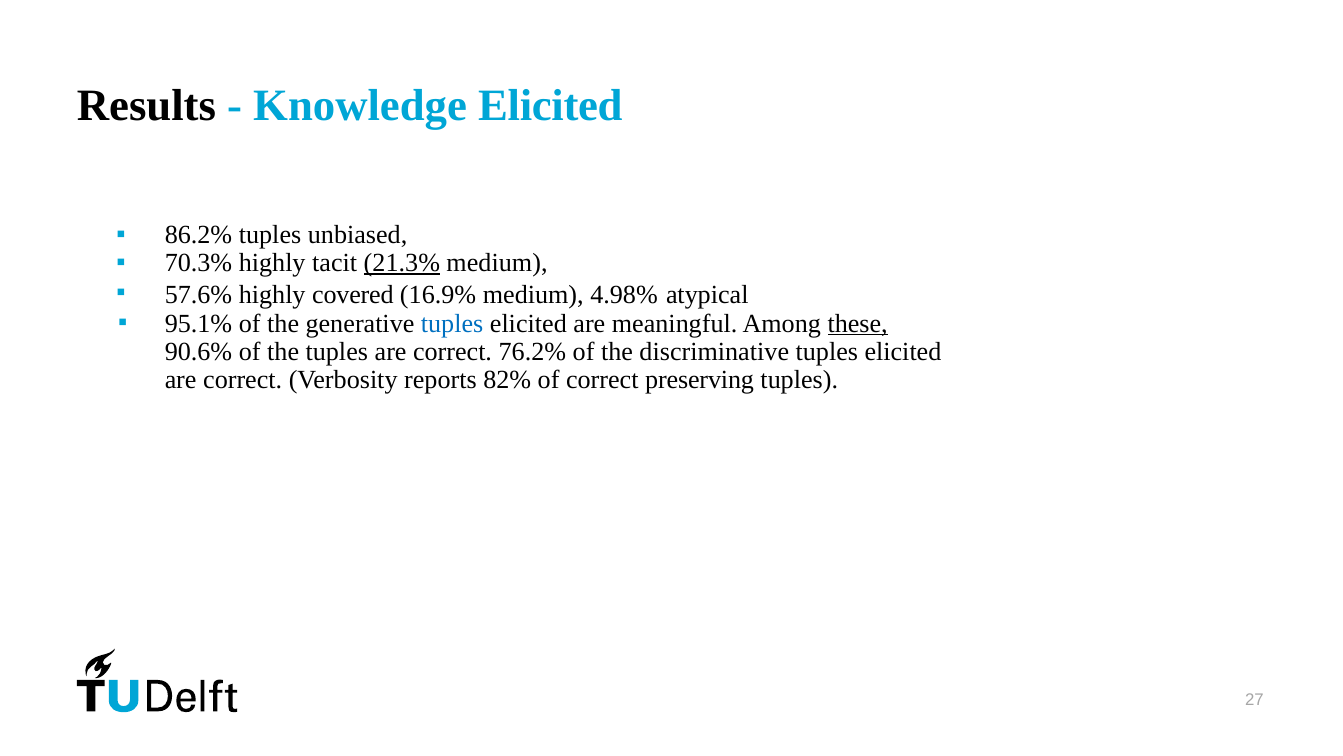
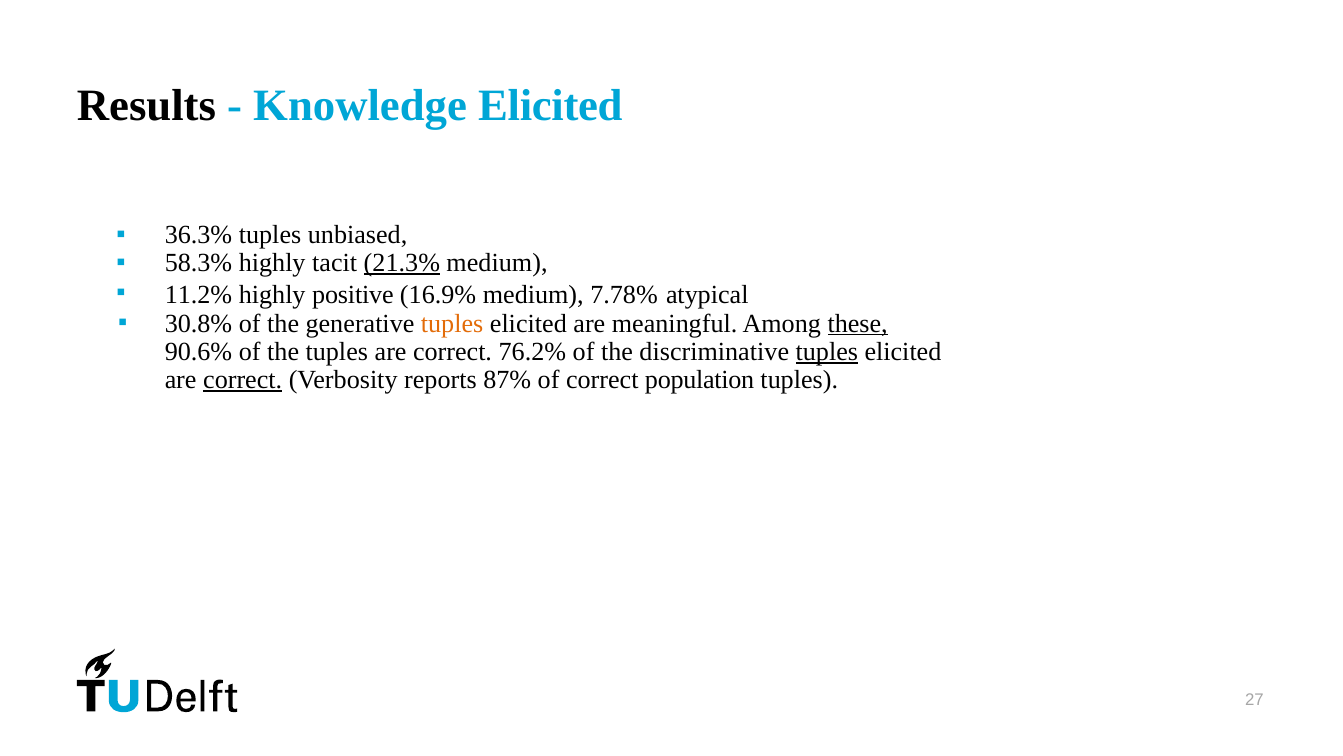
86.2%: 86.2% -> 36.3% (199, 235)
70.3%: 70.3% -> 58.3% (199, 263)
57.6%: 57.6% -> 11.2% (199, 294)
covered: covered -> positive (353, 294)
4.98%: 4.98% -> 7.78% (624, 294)
95.1%: 95.1% -> 30.8% (199, 323)
tuples colour: blue -> orange (452, 323)
tuples underline: none -> present (827, 351)
correct underline: none -> present (243, 380)
82%: 82% -> 87% (507, 380)
preserving: preserving -> population (700, 380)
